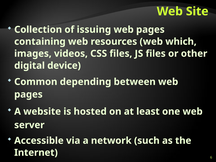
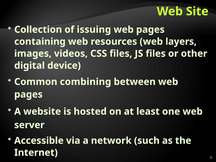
which: which -> layers (181, 42)
depending: depending -> combining (85, 82)
